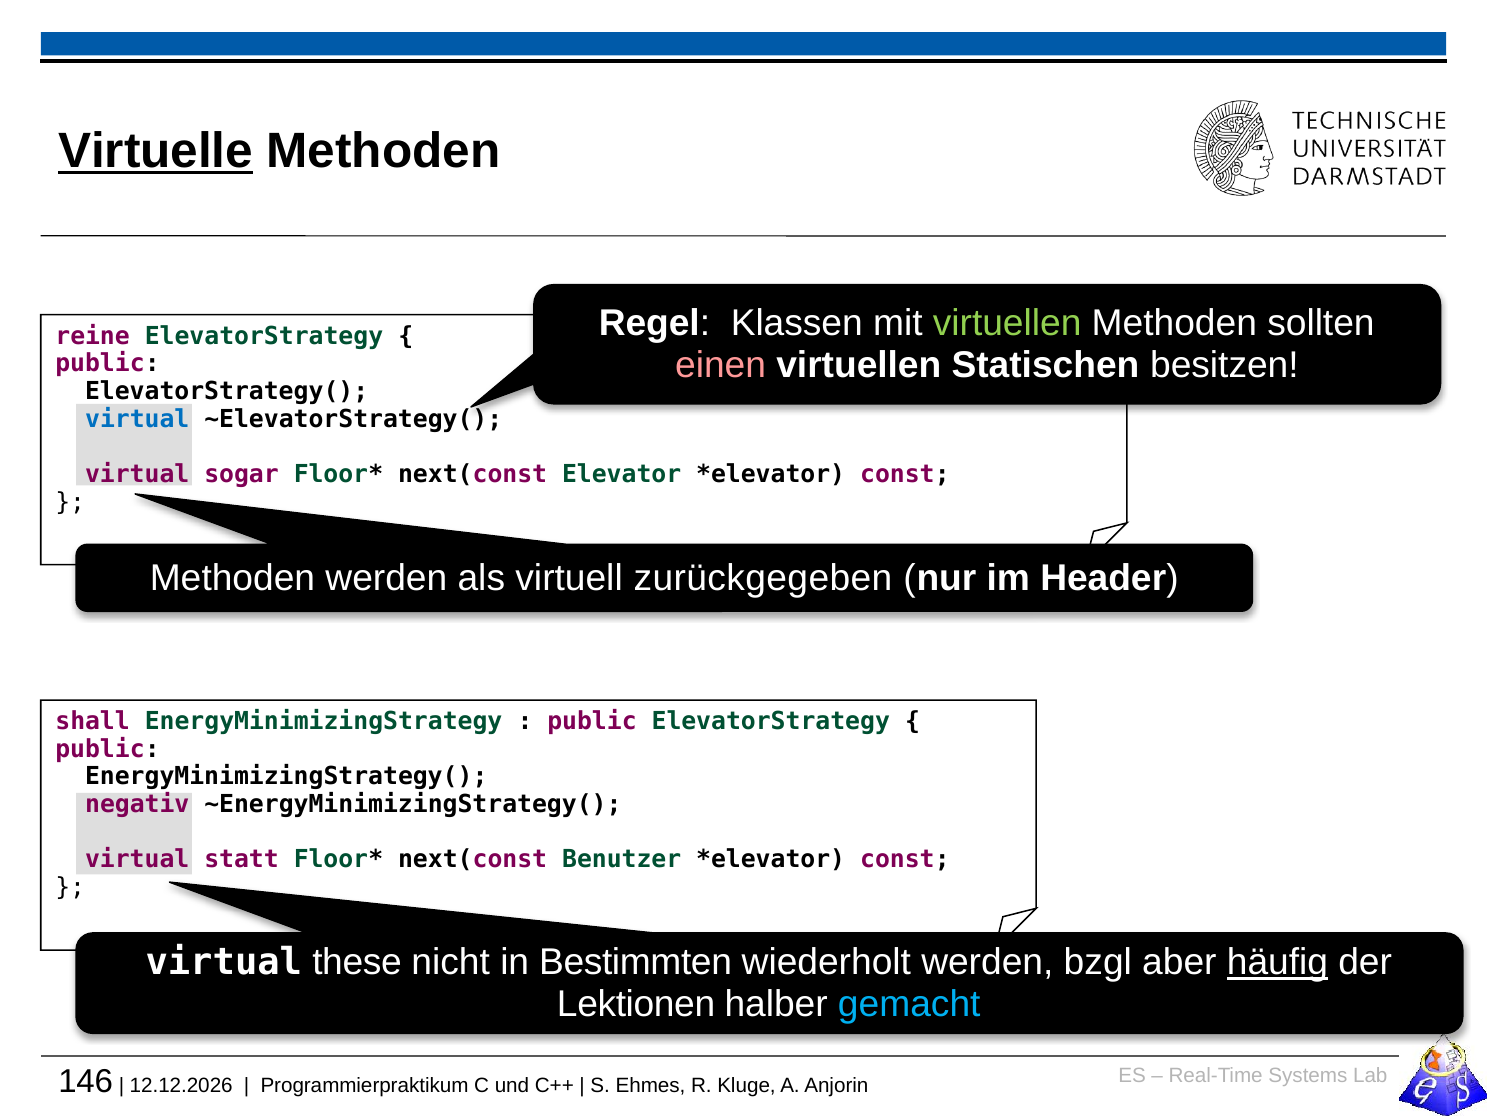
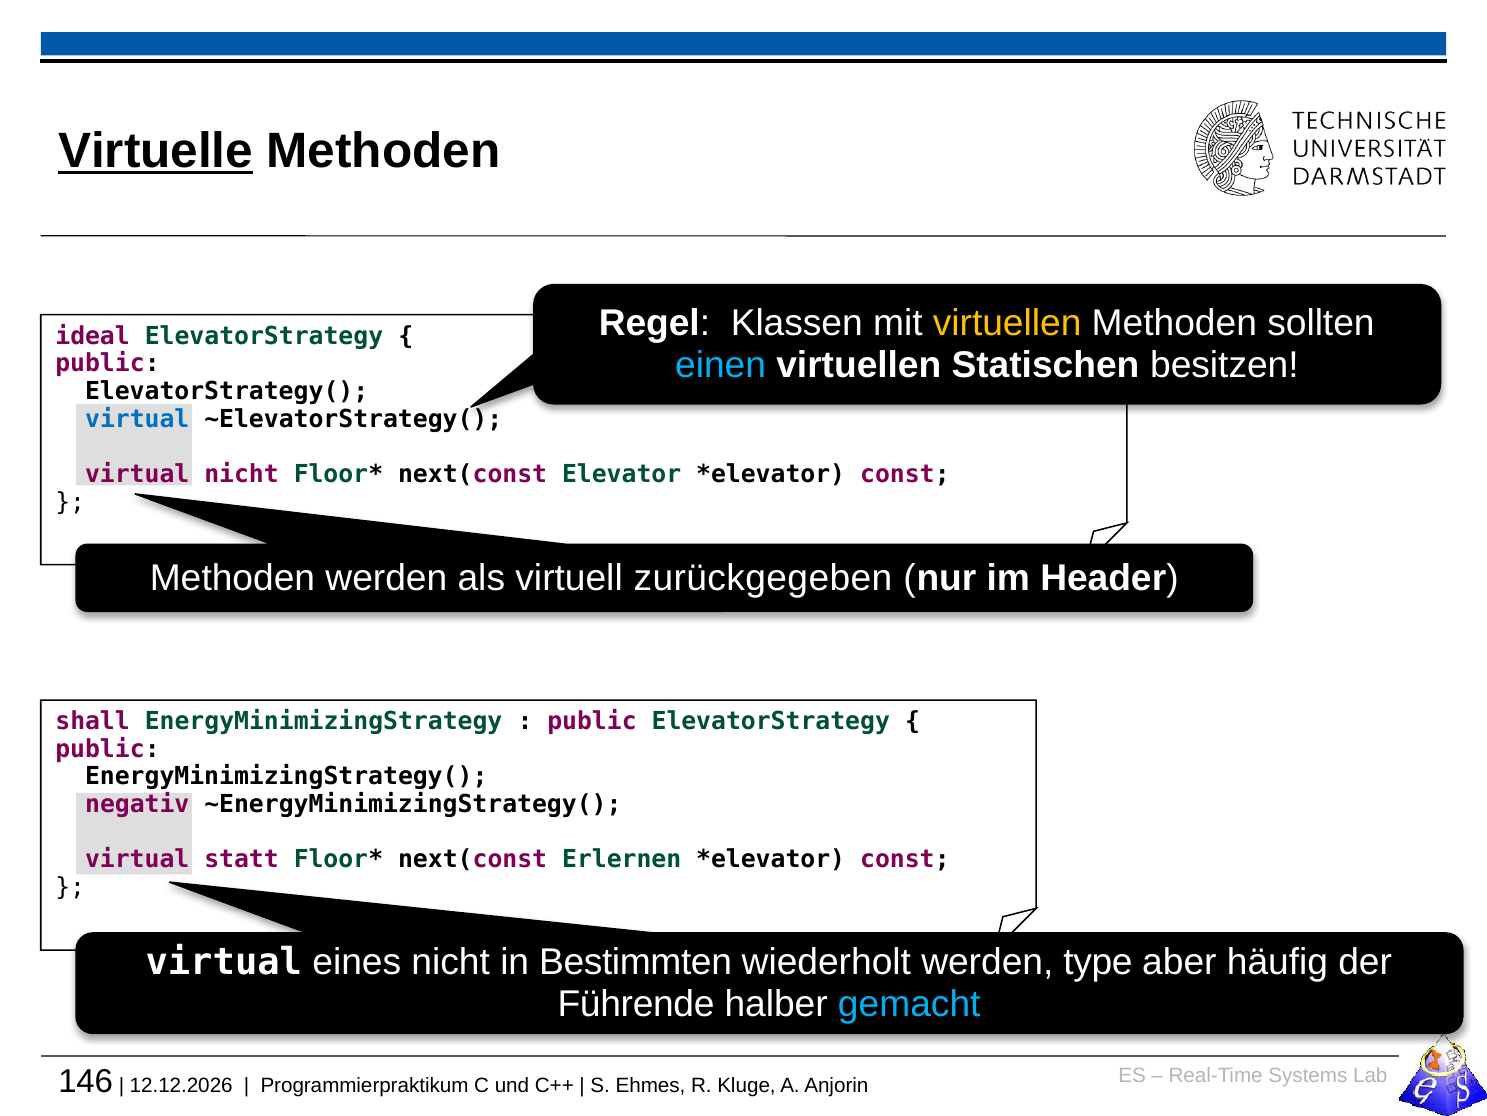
virtuellen colour: light green -> yellow (1007, 323)
reine: reine -> ideal (93, 336)
einen colour: pink -> light blue (721, 365)
virtual sogar: sogar -> nicht (242, 474)
Benutzer: Benutzer -> Erlernen (622, 859)
these: these -> eines (357, 962)
bzgl: bzgl -> type (1098, 962)
häufig underline: present -> none (1277, 962)
Lektionen: Lektionen -> Führende (636, 1003)
